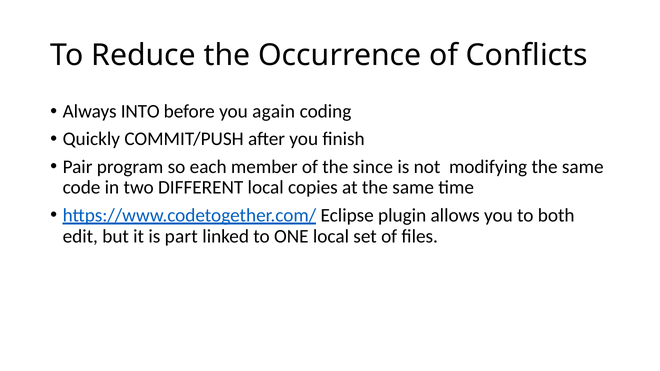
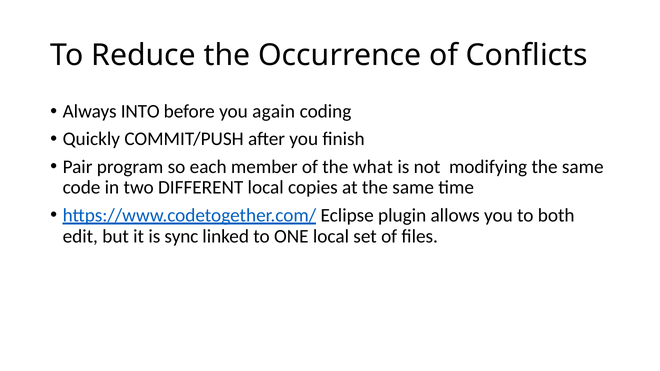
since: since -> what (373, 167)
part: part -> sync (181, 236)
